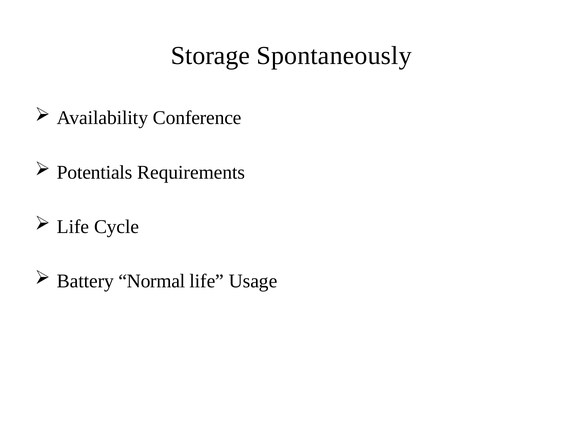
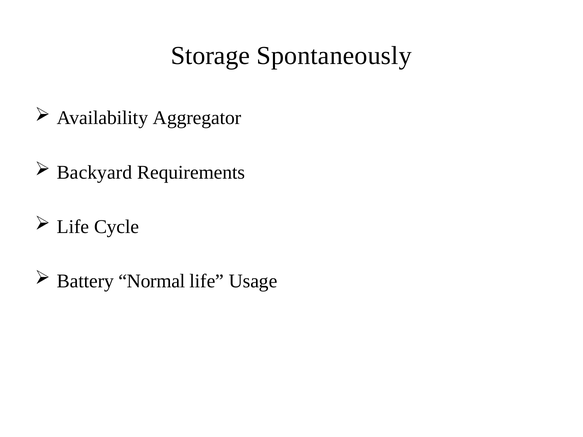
Conference: Conference -> Aggregator (197, 118)
Potentials: Potentials -> Backyard (95, 172)
